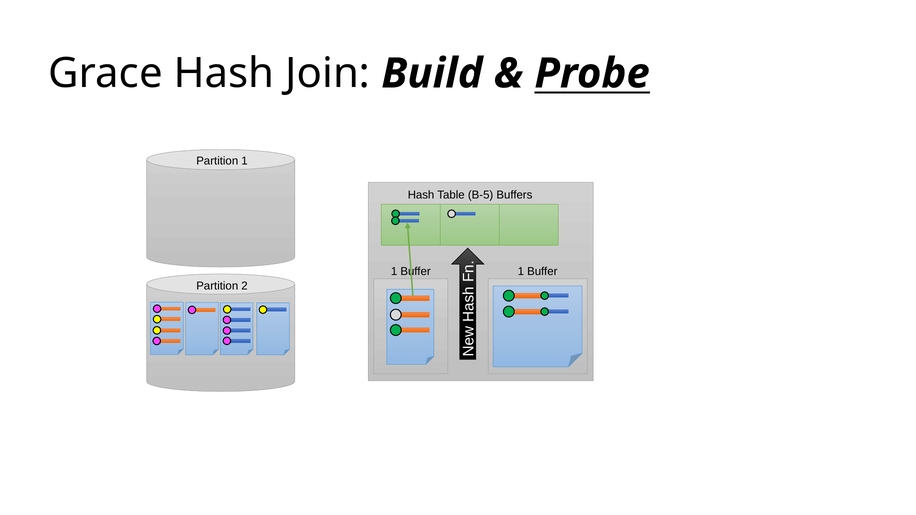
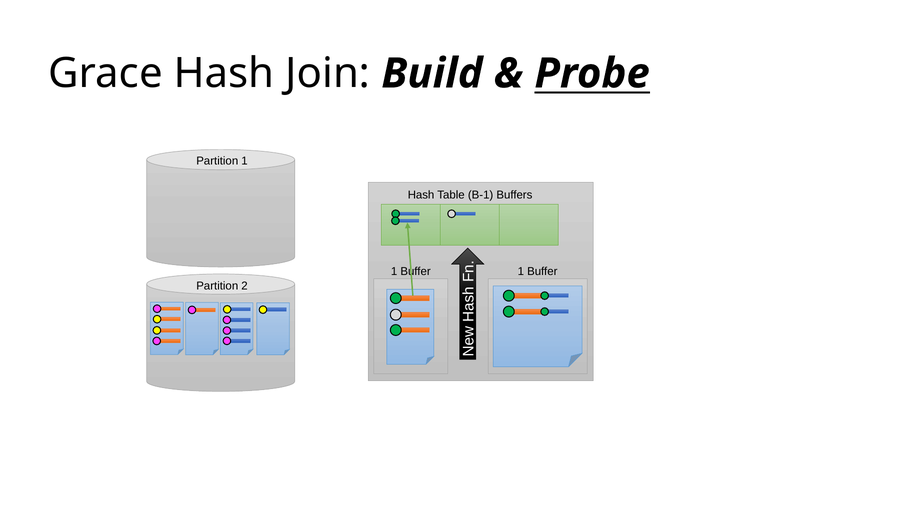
B-5: B-5 -> B-1 (481, 195)
